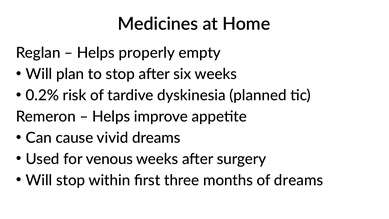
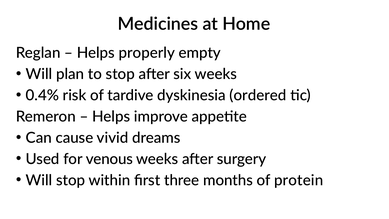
0.2%: 0.2% -> 0.4% (42, 95)
planned: planned -> ordered (258, 95)
of dreams: dreams -> protein (299, 180)
